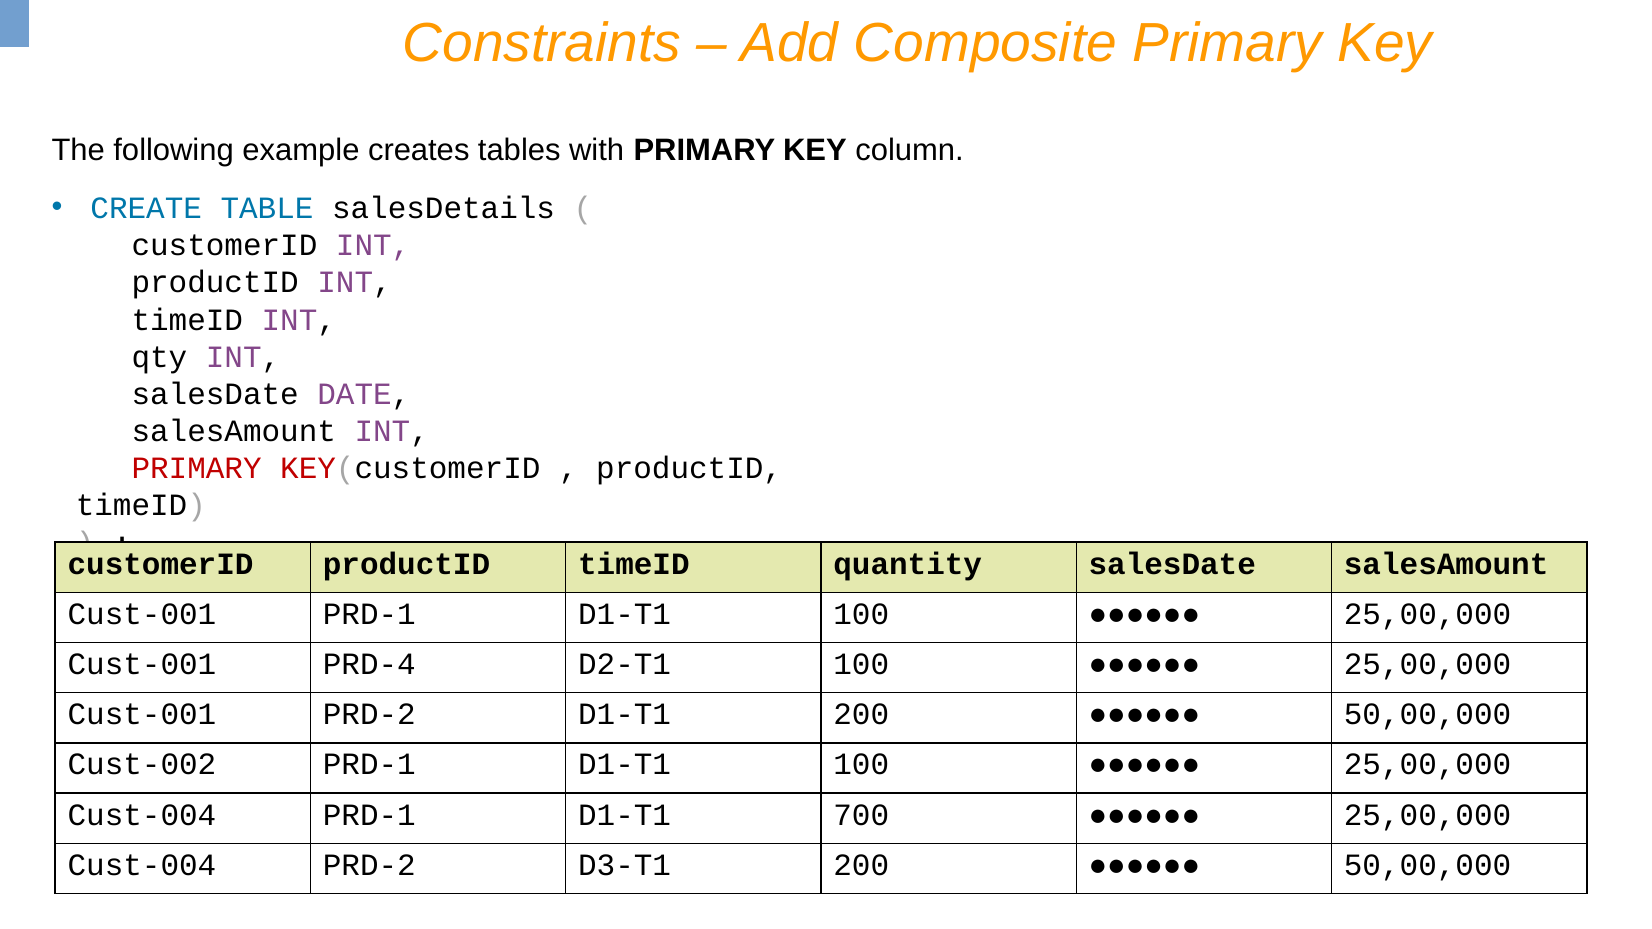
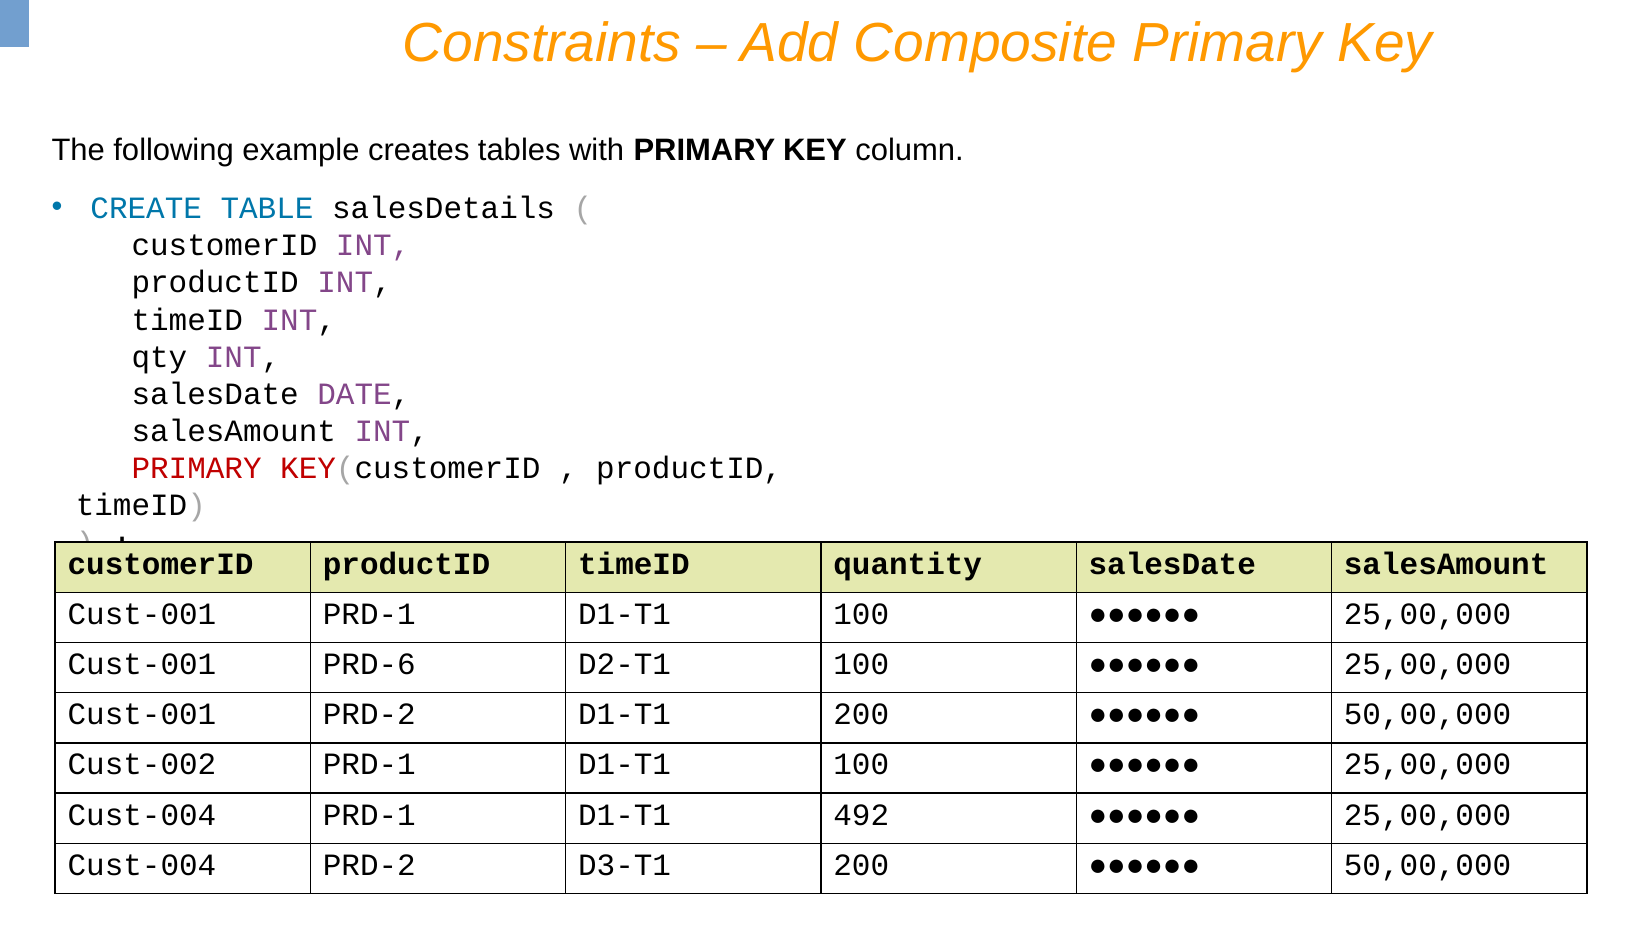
PRD-4: PRD-4 -> PRD-6 (369, 664)
700: 700 -> 492 (861, 815)
